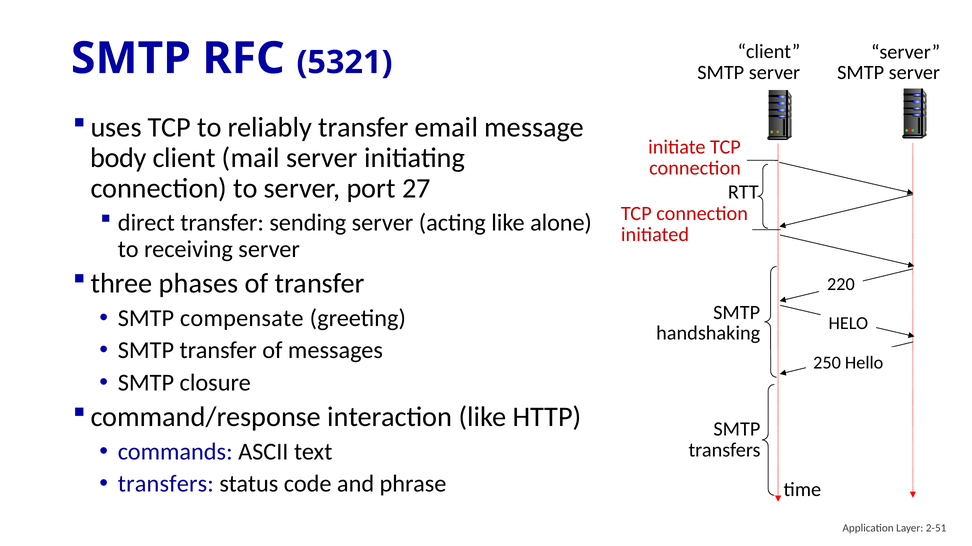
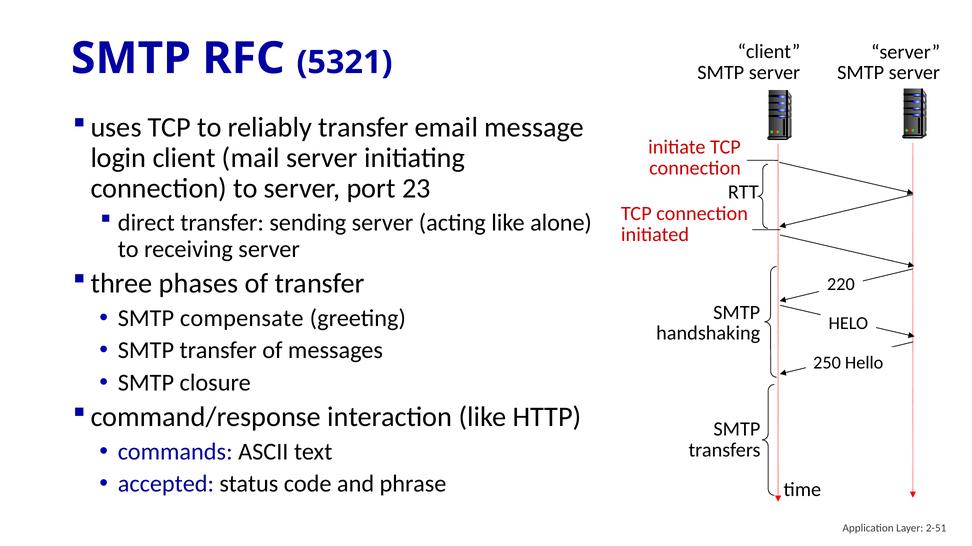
body: body -> login (118, 158)
27: 27 -> 23 (416, 189)
transfers: transfers -> accepted (166, 485)
